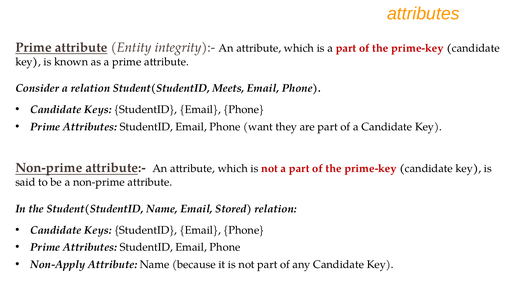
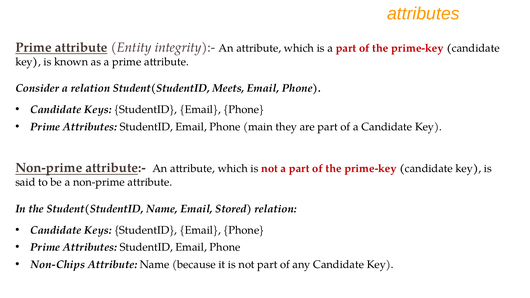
want: want -> main (258, 127)
Non-Apply: Non-Apply -> Non-Chips (58, 265)
